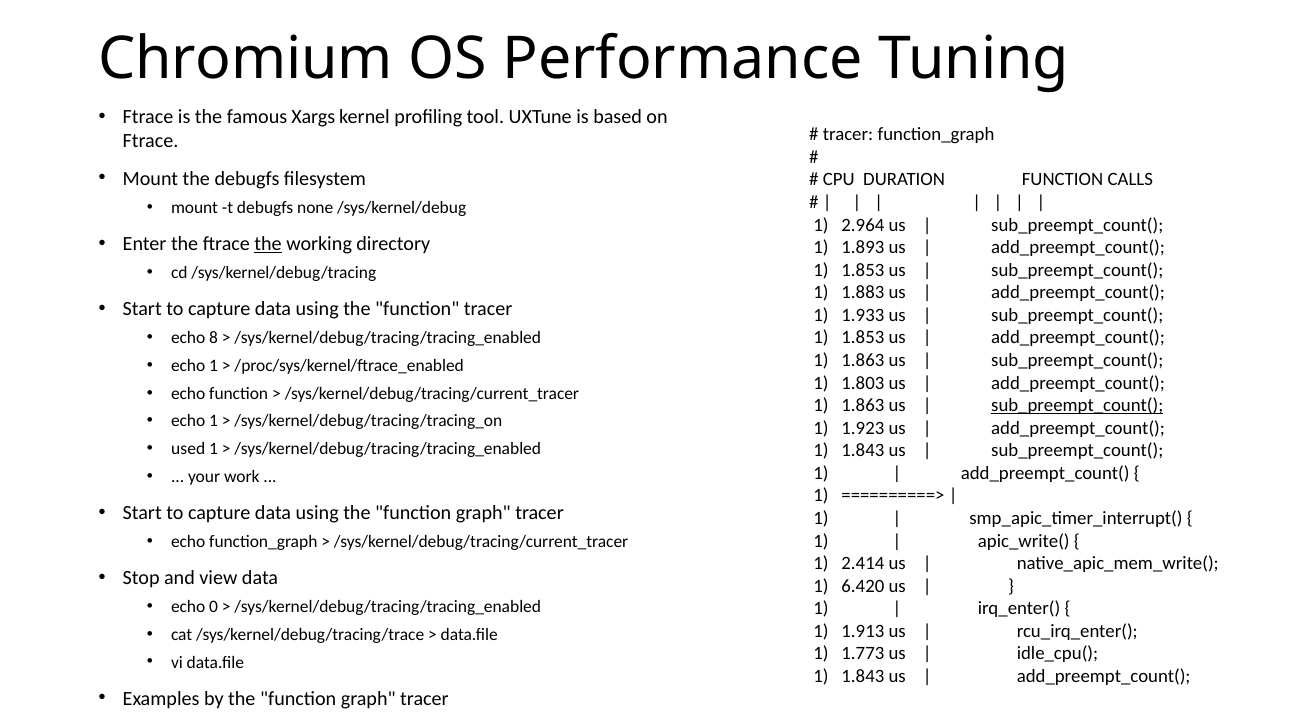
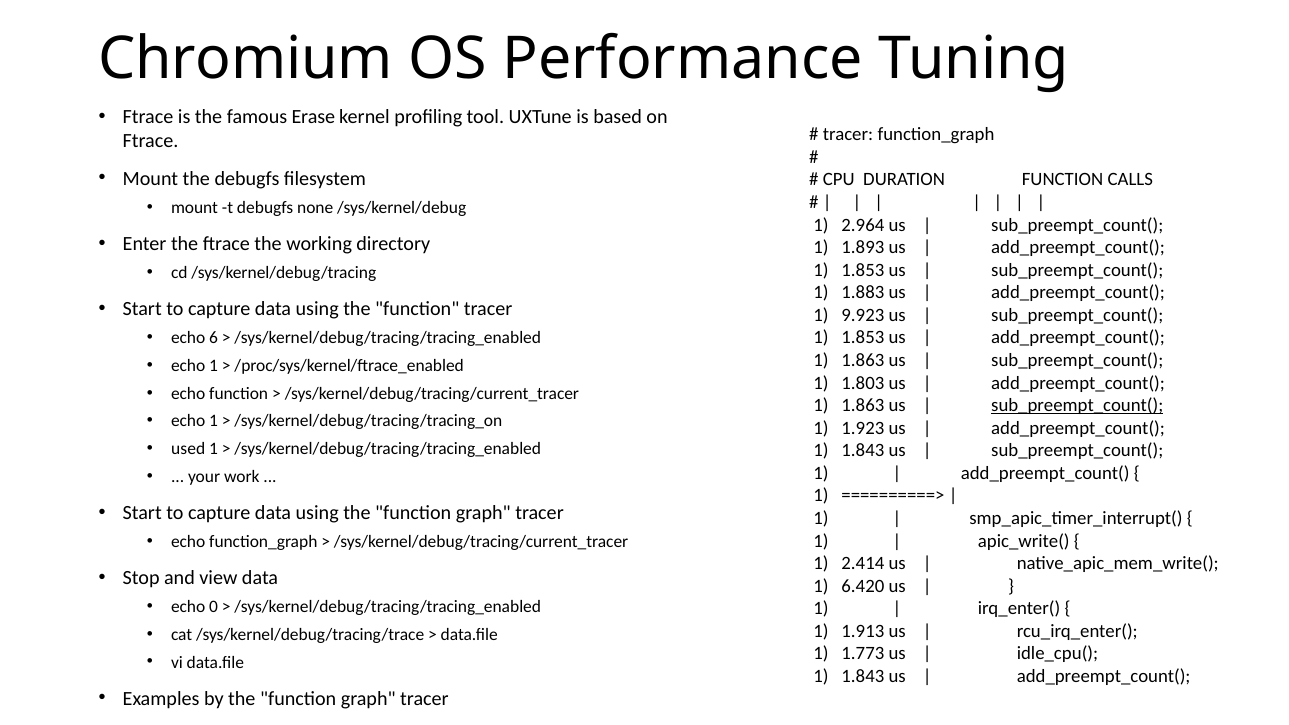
Xargs: Xargs -> Erase (313, 117)
the underline: present -> none (268, 244)
1.933: 1.933 -> 9.923 (863, 315)
8: 8 -> 6 (214, 338)
